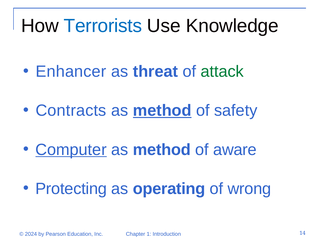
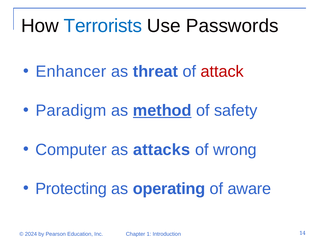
Knowledge: Knowledge -> Passwords (232, 26)
attack colour: green -> red (222, 71)
Contracts: Contracts -> Paradigm (71, 110)
Computer underline: present -> none (71, 149)
method: method -> attacks (162, 149)
aware: aware -> wrong (235, 149)
wrong: wrong -> aware (249, 188)
